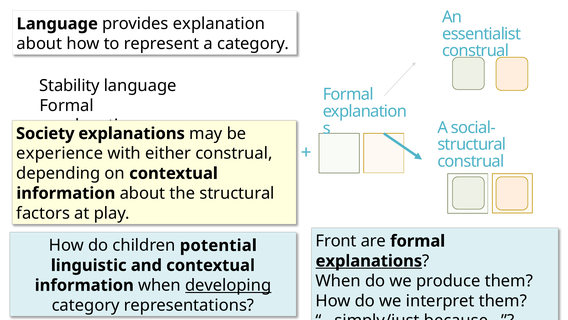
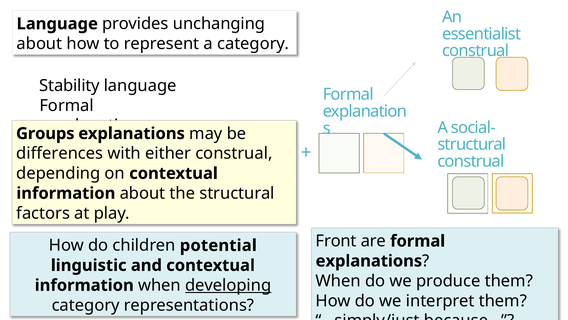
provides explanation: explanation -> unchanging (219, 24)
Society: Society -> Groups (45, 133)
experience: experience -> differences (60, 153)
explanations underline: present -> none (369, 261)
